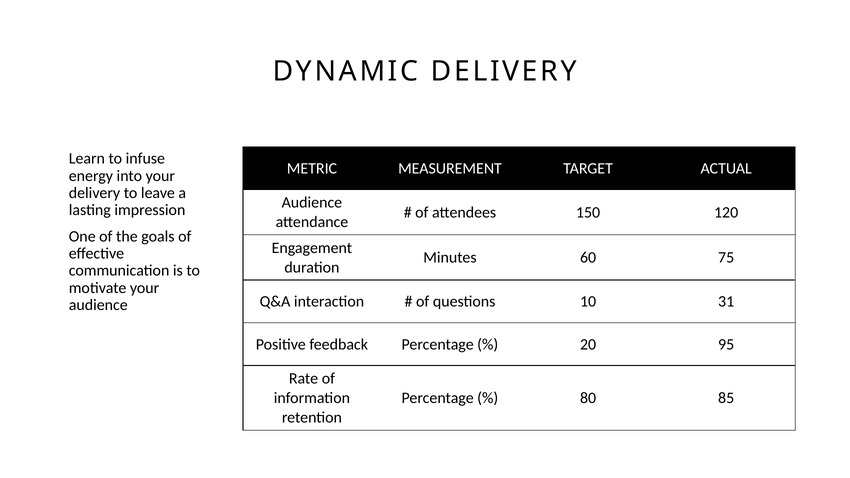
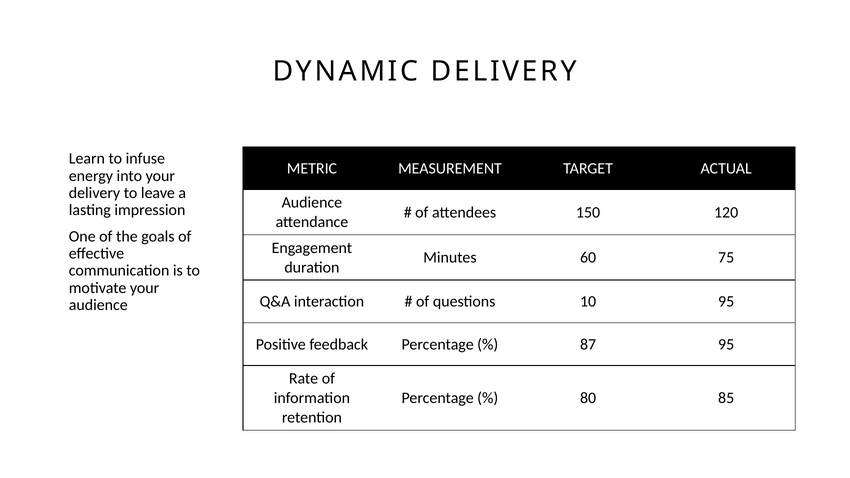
10 31: 31 -> 95 (726, 302)
20: 20 -> 87 (588, 344)
